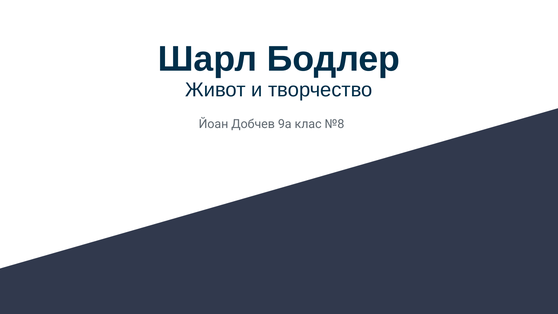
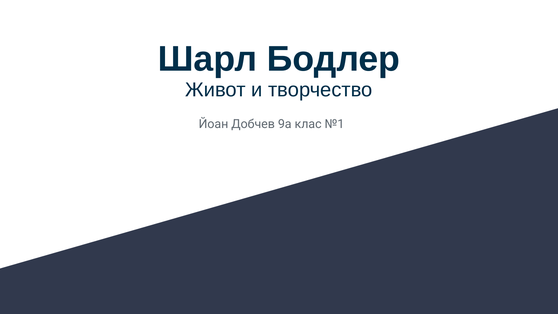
№8: №8 -> №1 (334, 124)
